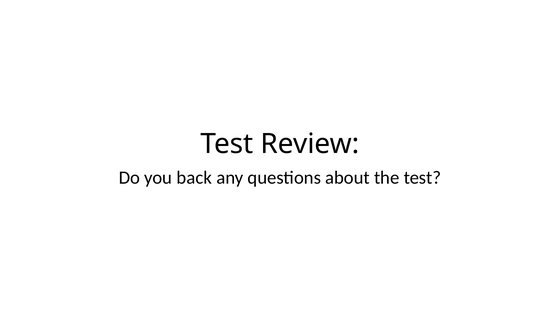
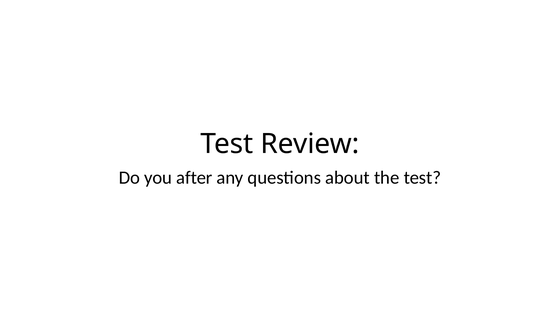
back: back -> after (194, 178)
